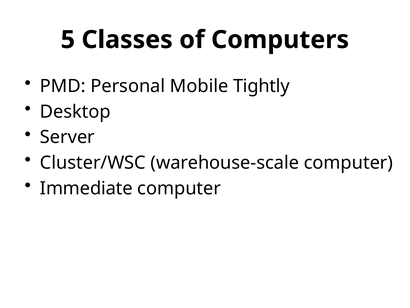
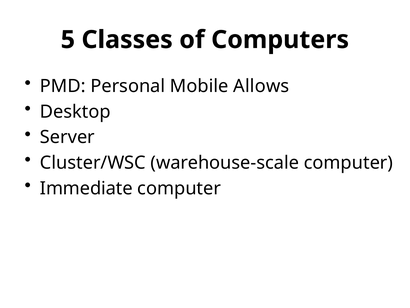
Tightly: Tightly -> Allows (261, 86)
